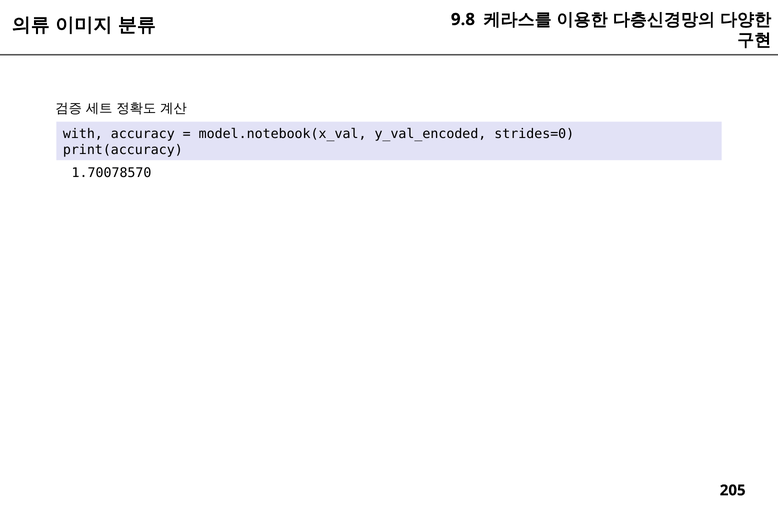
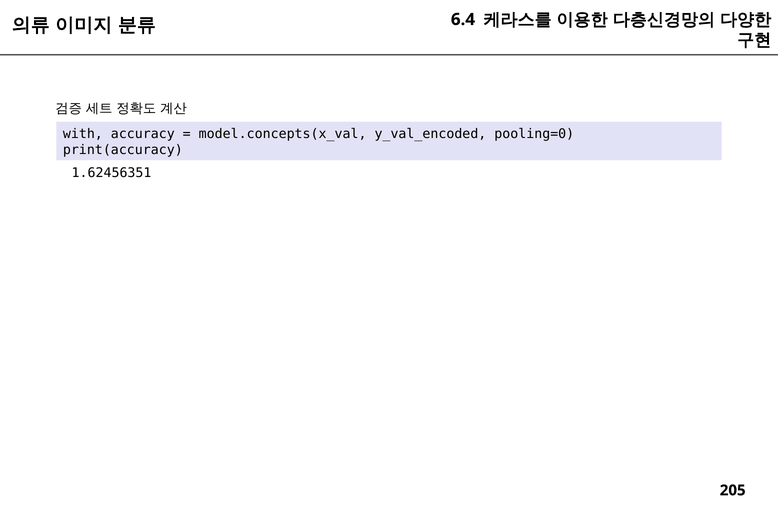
9.8: 9.8 -> 6.4 (463, 19)
model.notebook(x_val: model.notebook(x_val -> model.concepts(x_val (283, 134)
strides=0: strides=0 -> pooling=0 (534, 134)
1.70078570: 1.70078570 -> 1.62456351 (112, 173)
